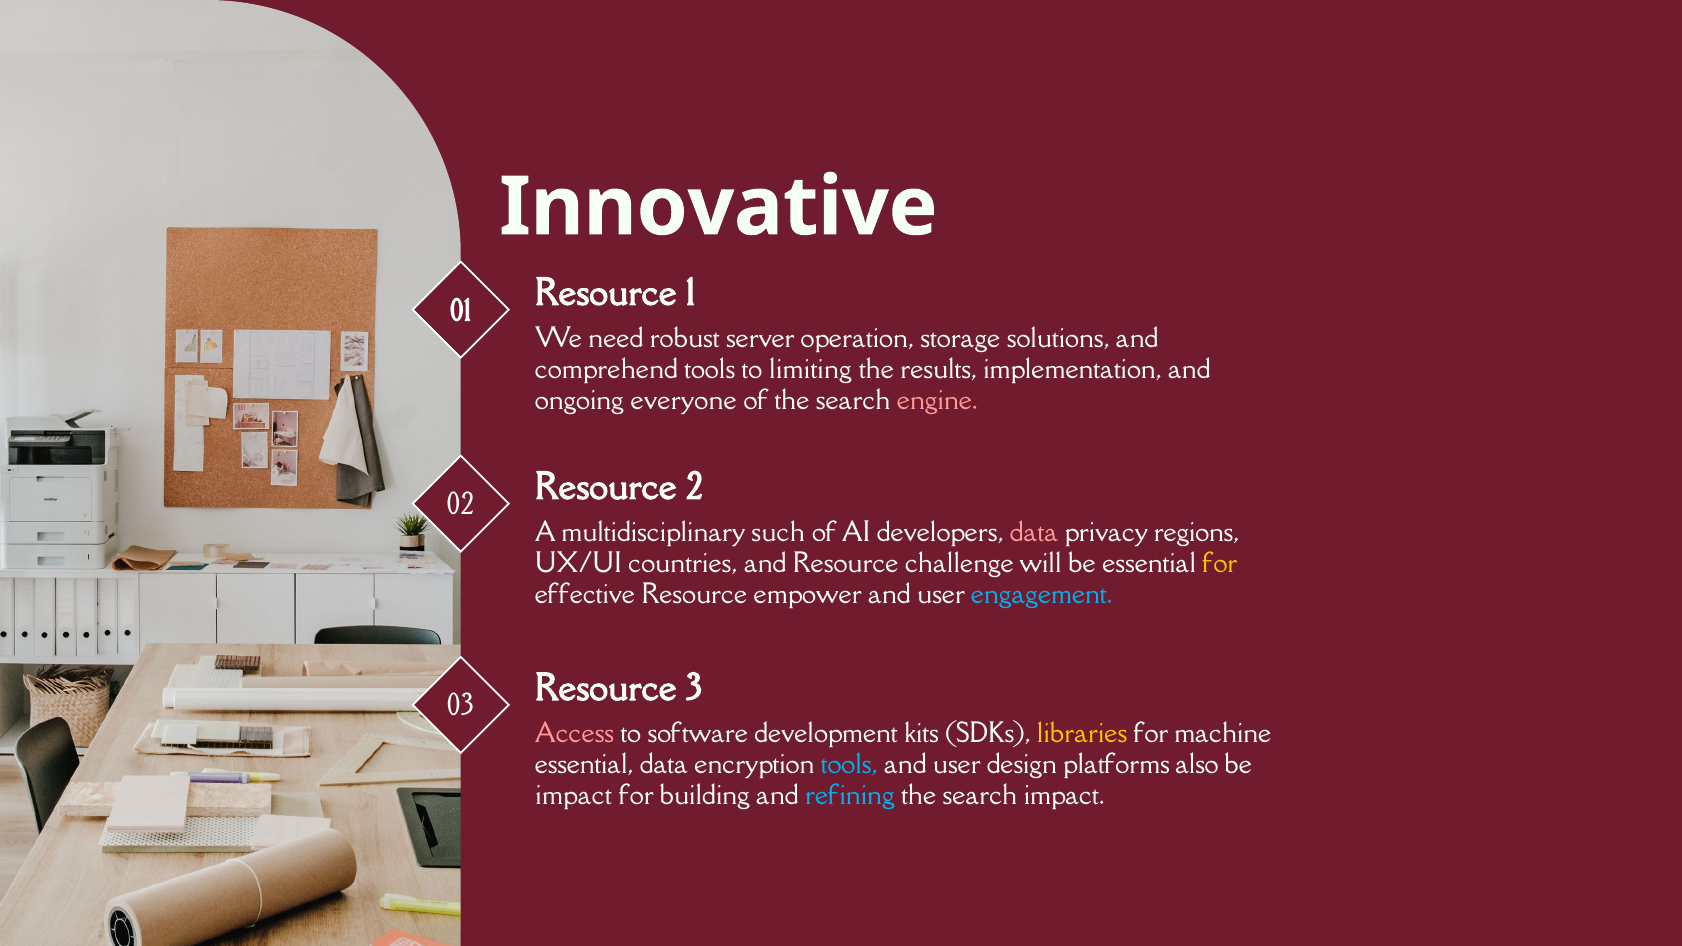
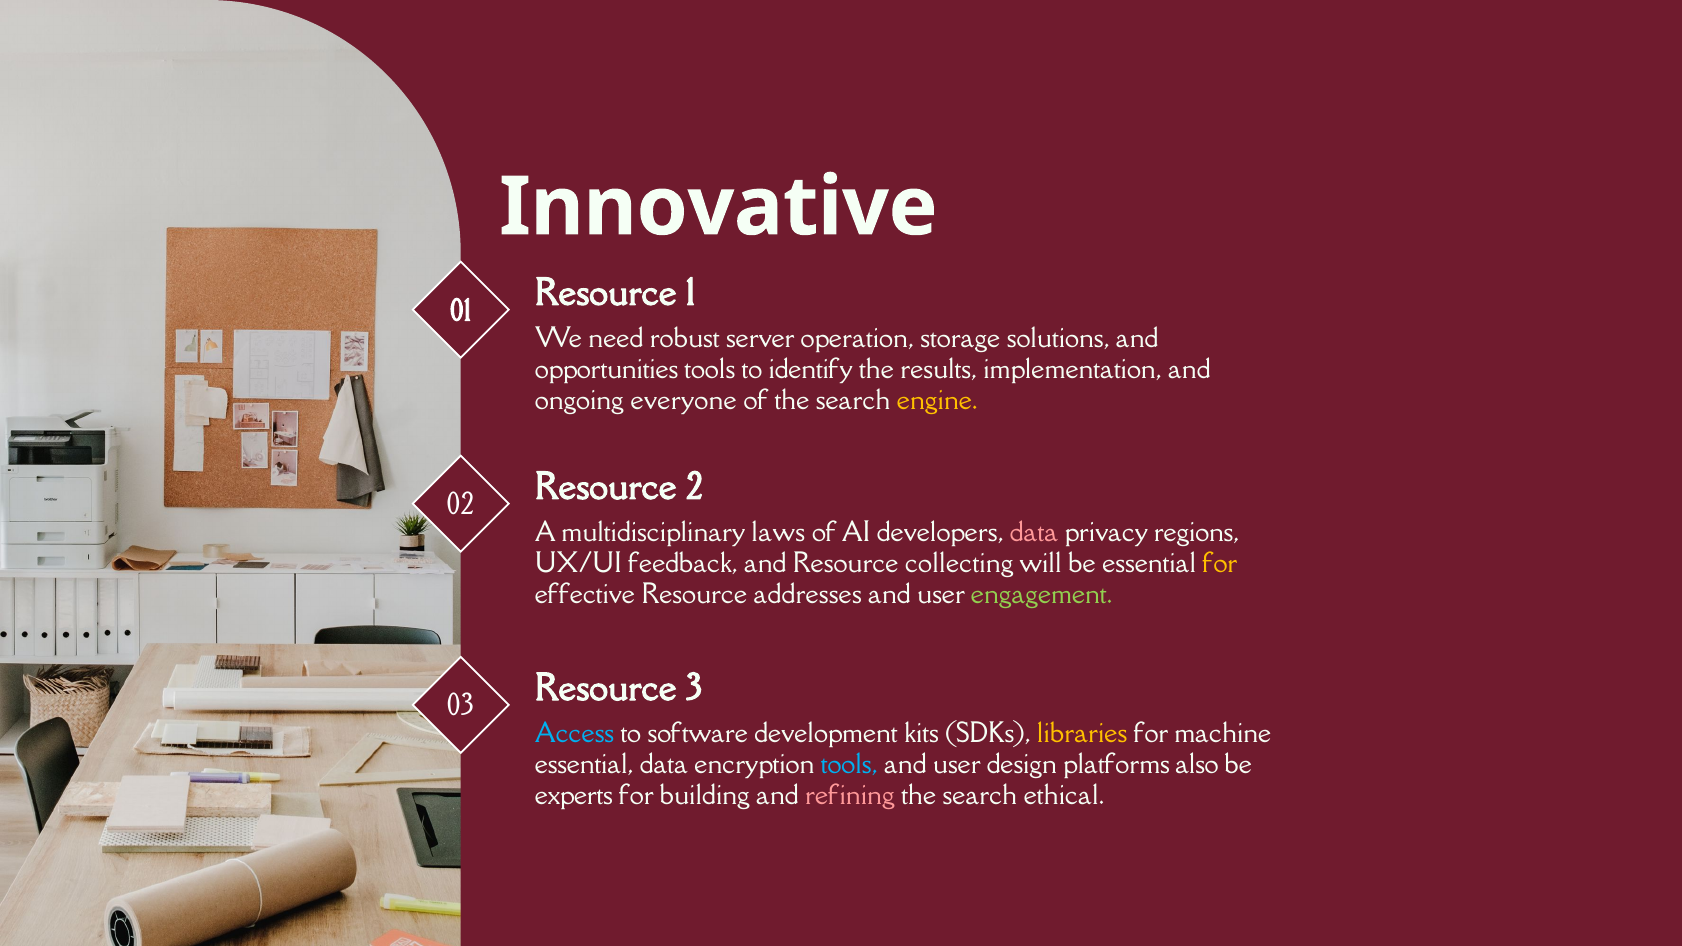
comprehend: comprehend -> opportunities (607, 370)
limiting: limiting -> identify (811, 370)
engine colour: pink -> yellow (937, 401)
such: such -> laws (778, 533)
countries: countries -> feedback (683, 564)
challenge: challenge -> collecting (959, 564)
empower: empower -> addresses (808, 595)
engagement colour: light blue -> light green (1042, 595)
Access colour: pink -> light blue (575, 734)
impact: impact -> experts (574, 796)
refining colour: light blue -> pink (850, 796)
search impact: impact -> ethical (1064, 796)
